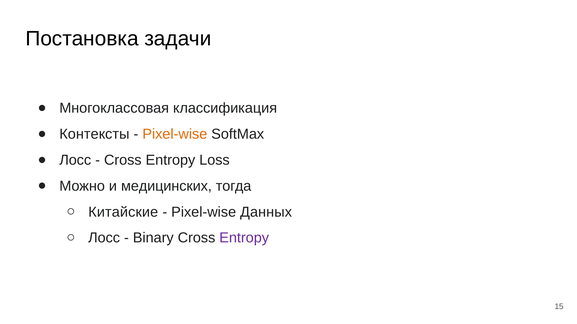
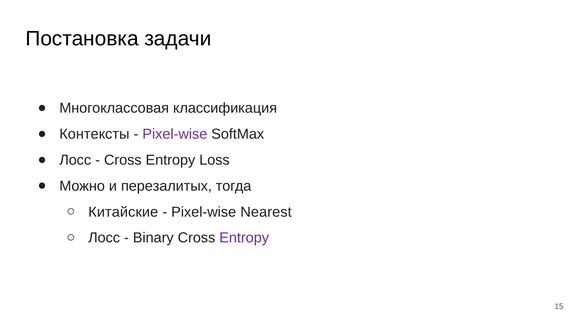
Pixel-wise colour: orange -> purple (175, 134)
медицинских: медицинских -> перезалитых (166, 186)
Данных: Данных -> Nearest (266, 212)
